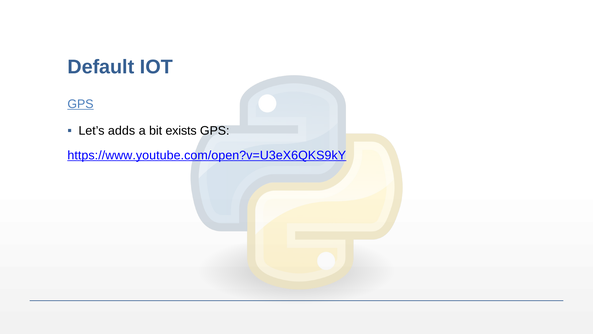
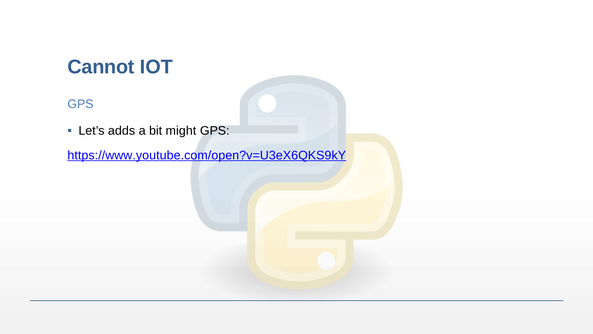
Default: Default -> Cannot (101, 67)
GPS underline: present -> none (80, 104)
exists: exists -> might (181, 131)
